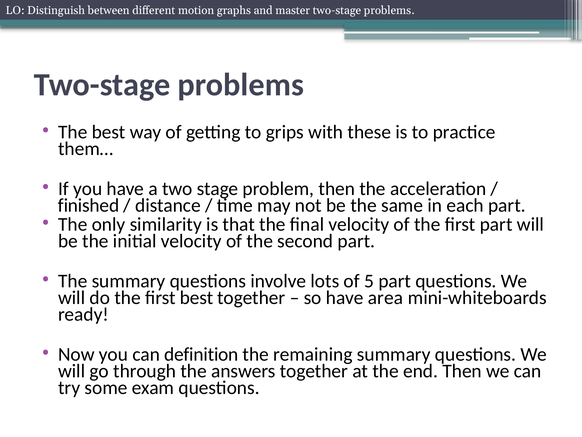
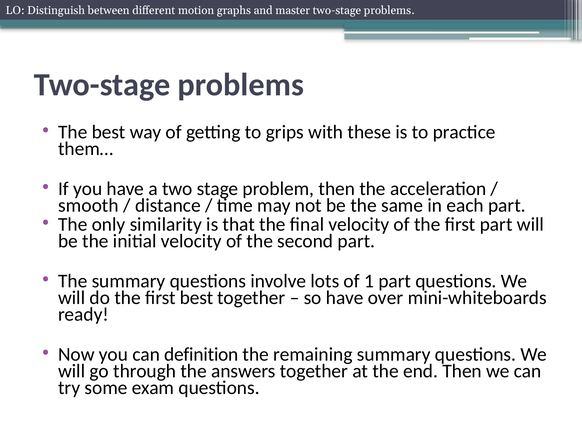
finished: finished -> smooth (88, 205)
5: 5 -> 1 (369, 281)
area: area -> over (386, 297)
